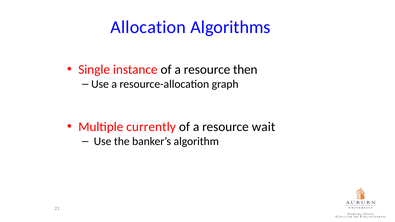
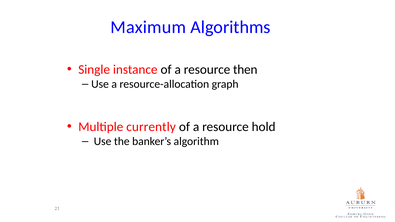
Allocation: Allocation -> Maximum (148, 27)
wait: wait -> hold (264, 127)
